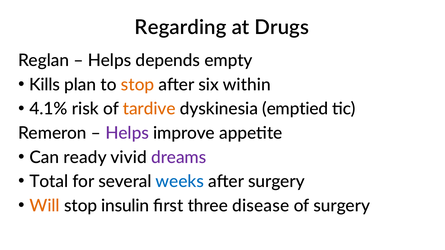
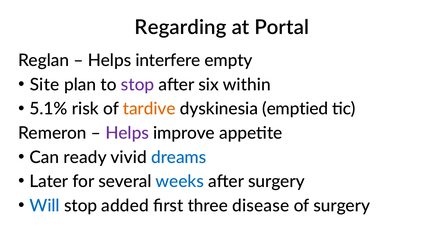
Drugs: Drugs -> Portal (282, 28)
depends: depends -> interfere (168, 61)
Kills: Kills -> Site (44, 85)
stop colour: orange -> purple (138, 85)
4.1%: 4.1% -> 5.1% (48, 109)
dreams colour: purple -> blue (179, 158)
Total: Total -> Later (49, 182)
Will colour: orange -> blue (45, 206)
insulin: insulin -> added (125, 206)
